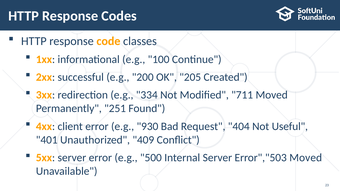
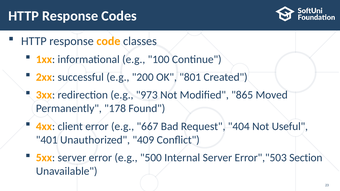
205: 205 -> 801 (190, 77)
334: 334 -> 973 (147, 95)
711: 711 -> 865 (242, 95)
251: 251 -> 178 (115, 109)
930: 930 -> 667 (147, 126)
Error","503 Moved: Moved -> Section (306, 158)
